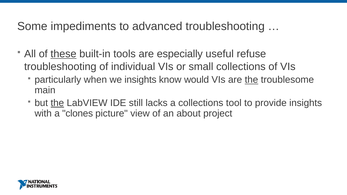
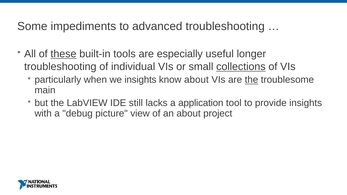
refuse: refuse -> longer (251, 54)
collections underline: none -> present (241, 67)
know would: would -> about (196, 80)
the underline: present -> none (57, 103)
a collections: collections -> application (201, 103)
clones: clones -> debug (78, 114)
